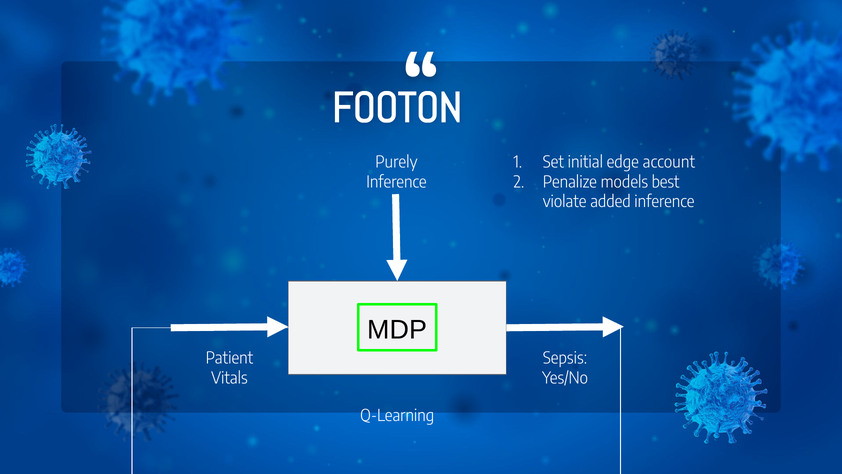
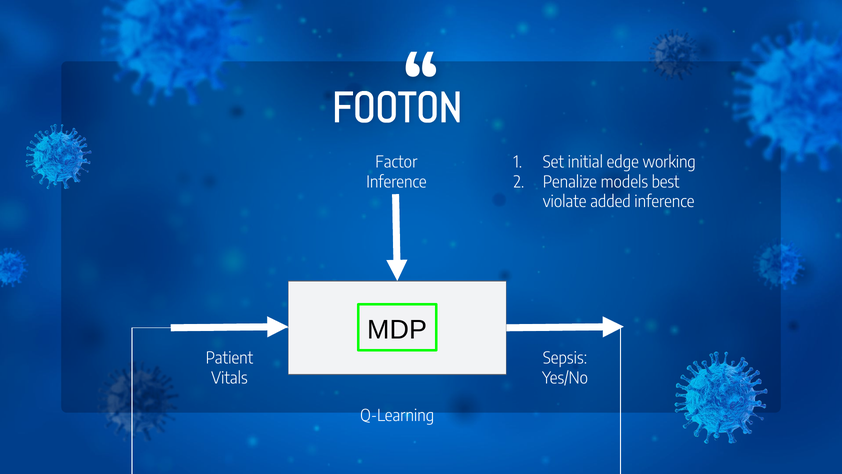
Purely: Purely -> Factor (396, 162)
account: account -> working (669, 162)
